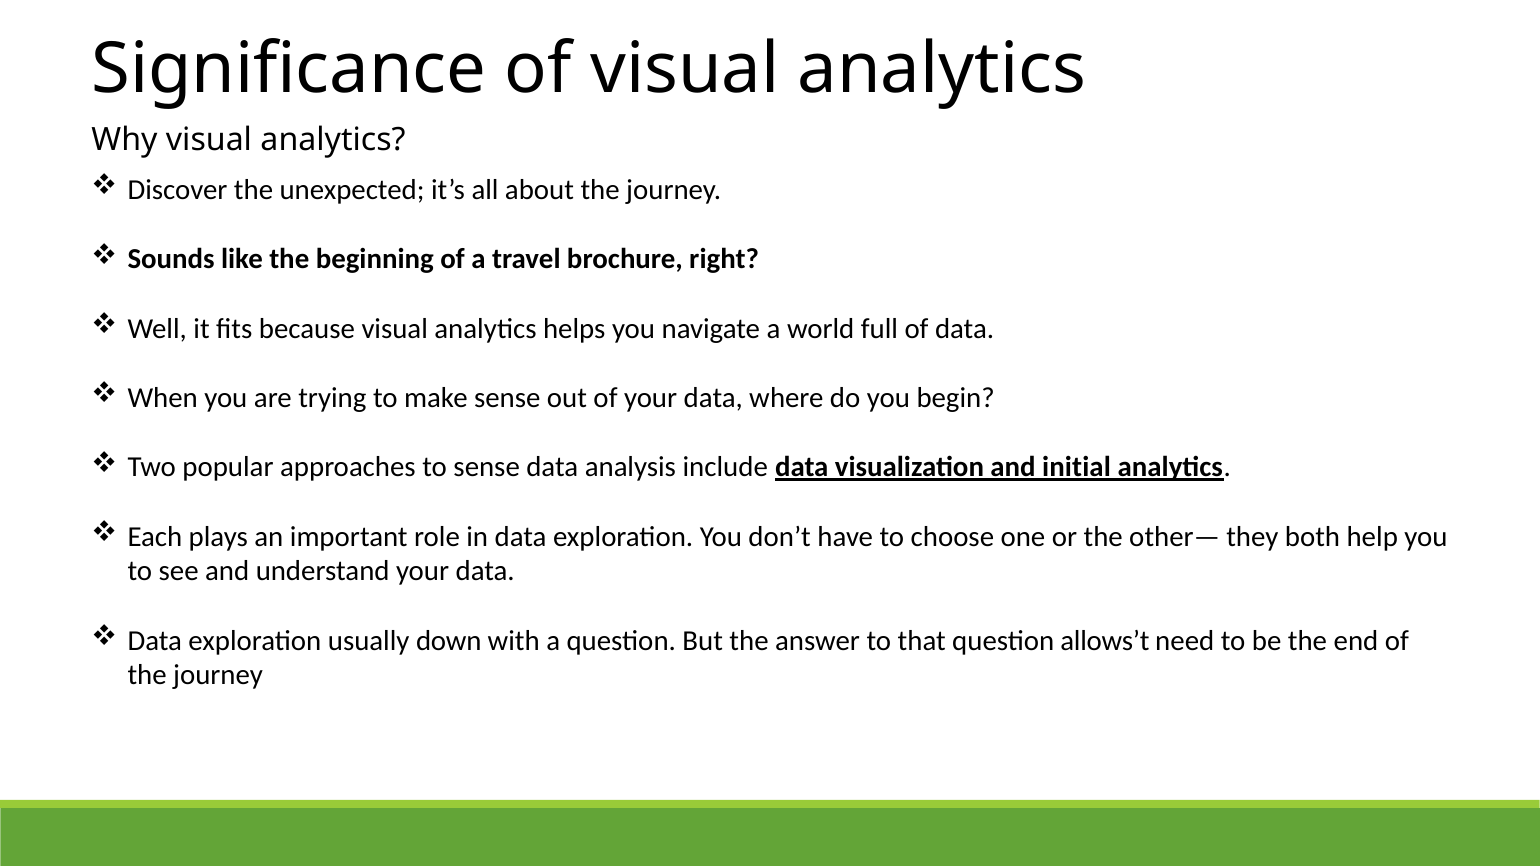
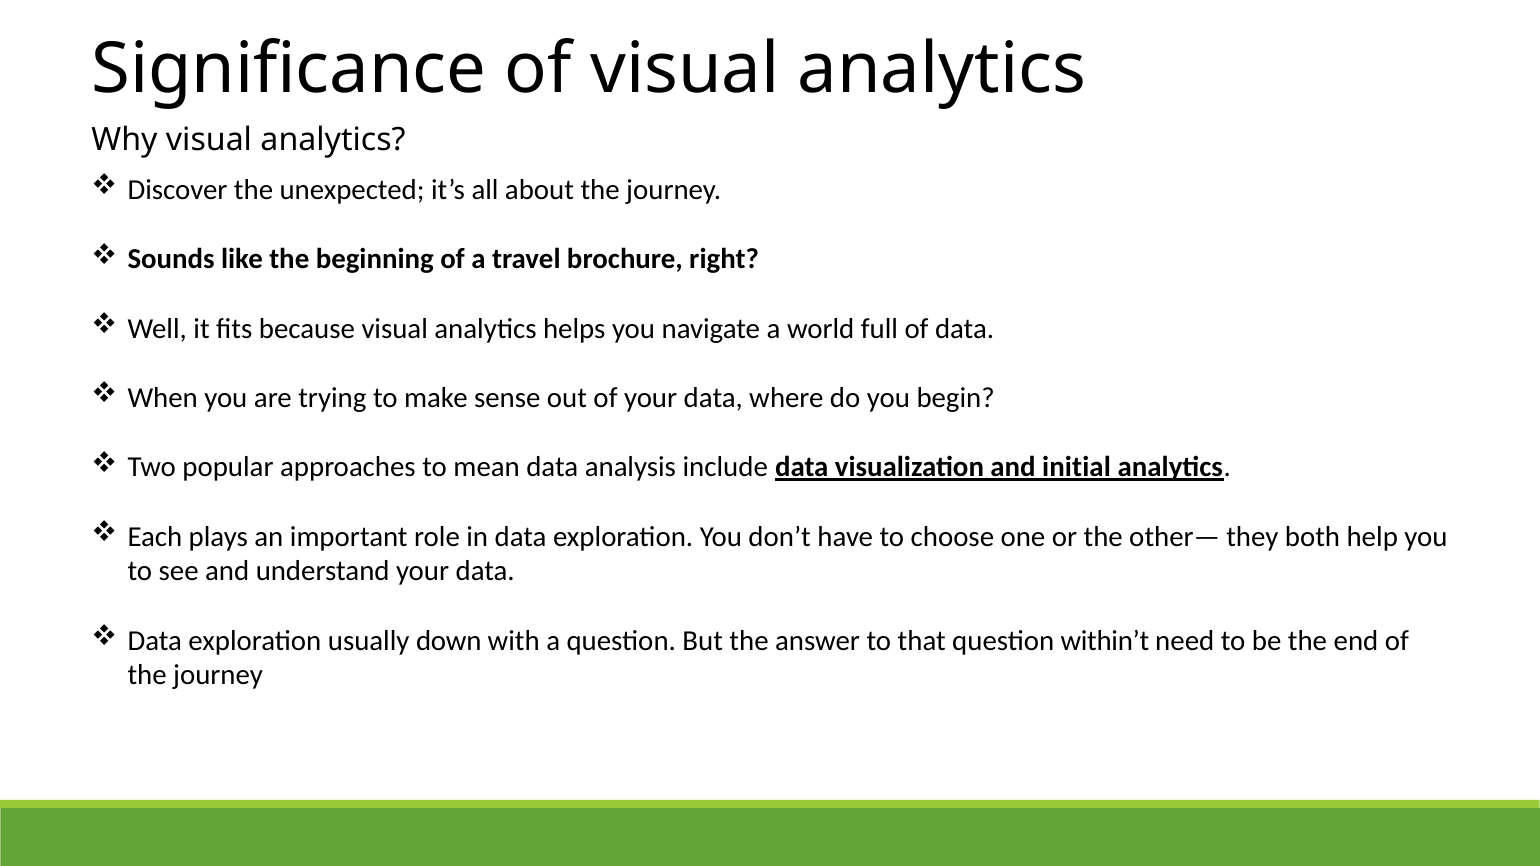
to sense: sense -> mean (487, 467)
allows’t: allows’t -> within’t (1105, 641)
